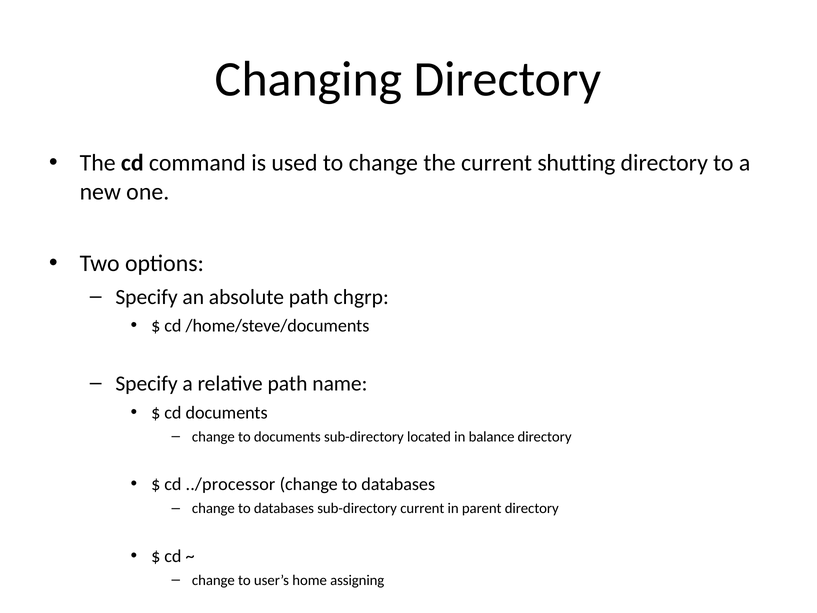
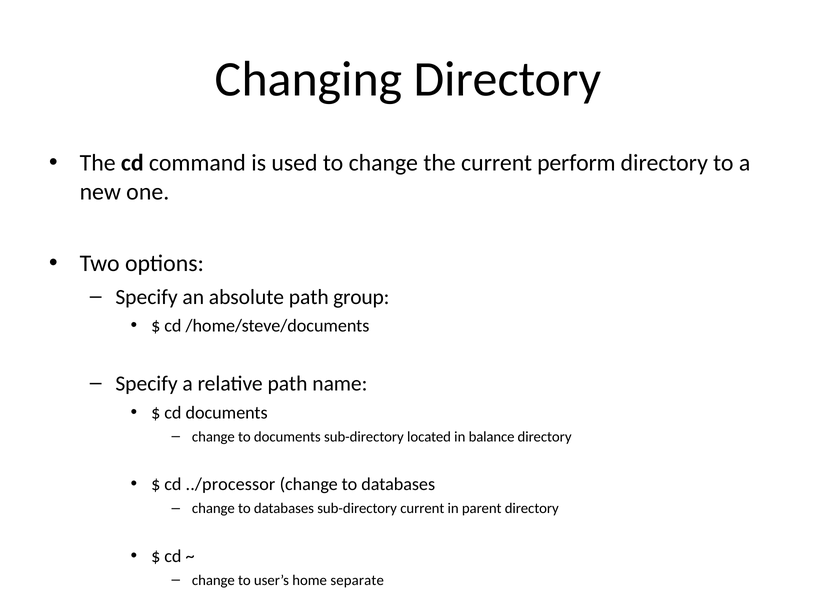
shutting: shutting -> perform (576, 163)
chgrp: chgrp -> group (361, 297)
assigning: assigning -> separate (357, 580)
